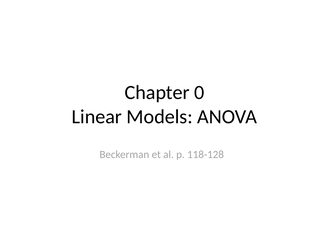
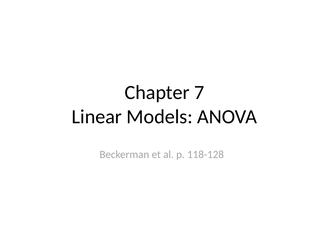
0: 0 -> 7 (199, 92)
